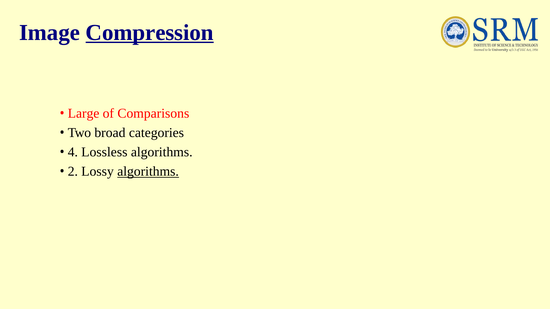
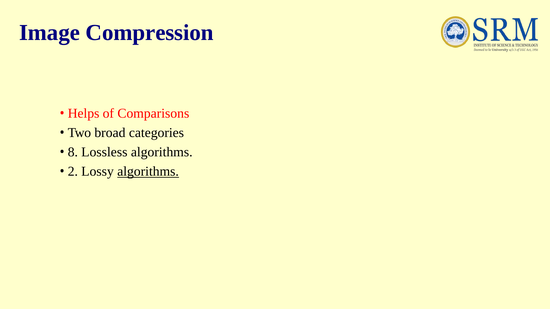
Compression underline: present -> none (150, 33)
Large: Large -> Helps (84, 114)
4: 4 -> 8 (73, 152)
